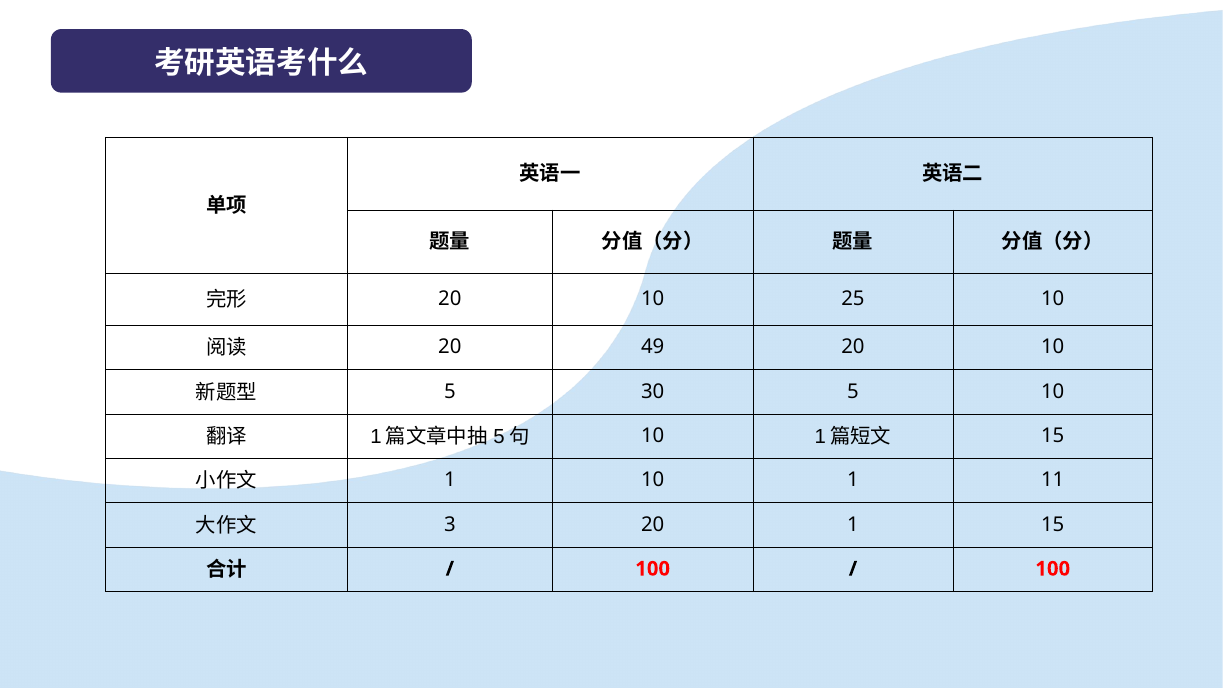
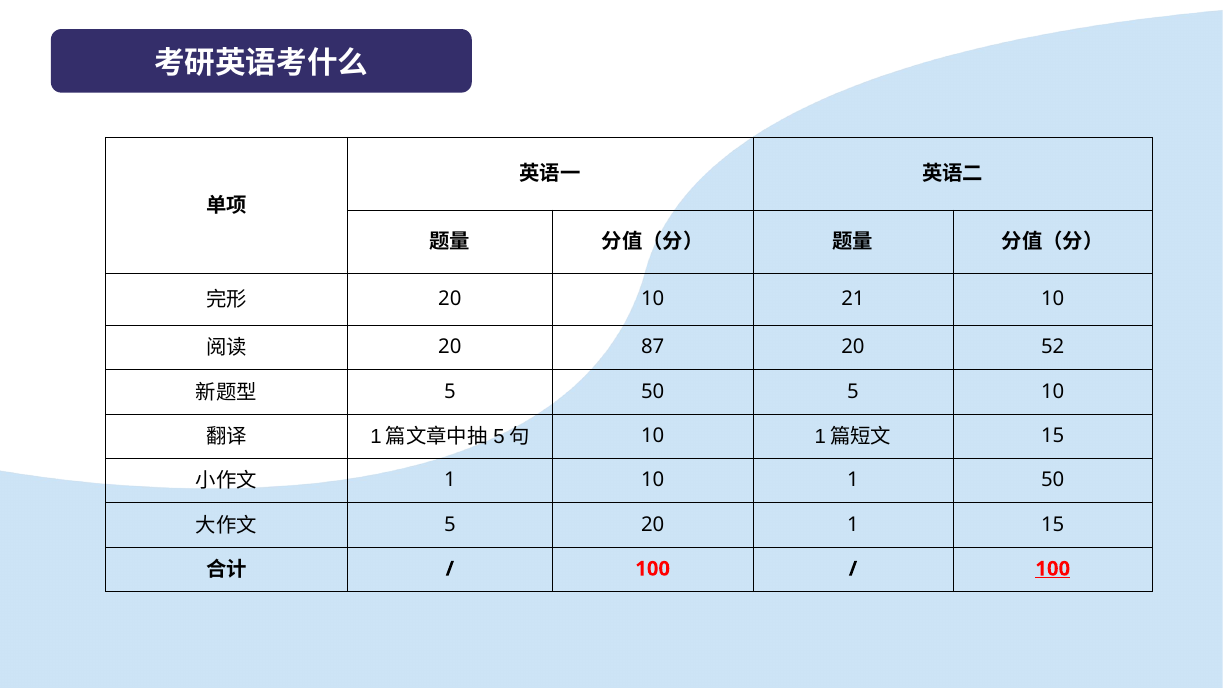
25: 25 -> 21 (853, 299)
49: 49 -> 87 (653, 347)
10: 10 -> 52 (1053, 347)
5 30: 30 -> 50 (653, 391)
1 11: 11 -> 50 (1053, 480)
3: 3 -> 5 (450, 524)
100 underline: none -> present (1053, 569)
